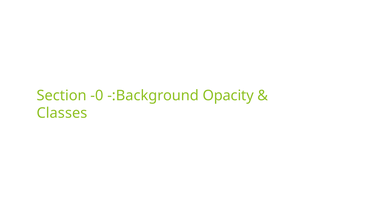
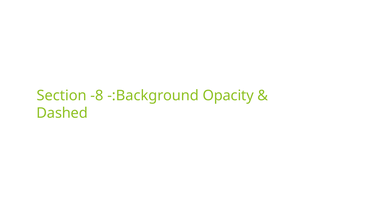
-0: -0 -> -8 (97, 95)
Classes: Classes -> Dashed (62, 113)
